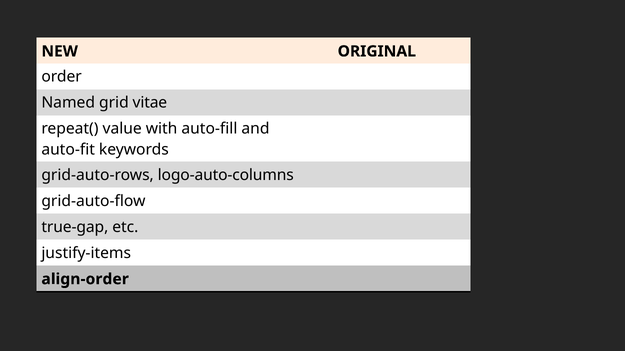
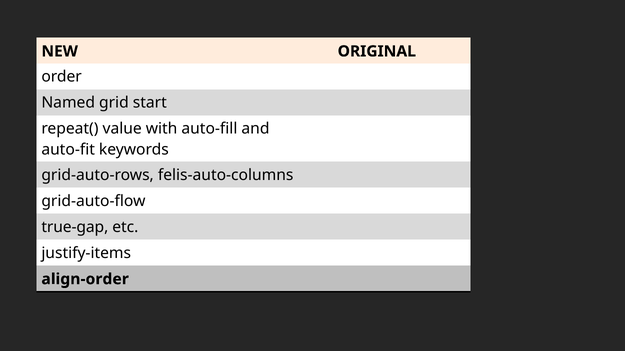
vitae: vitae -> start (150, 103)
logo-auto-columns: logo-auto-columns -> felis-auto-columns (226, 175)
